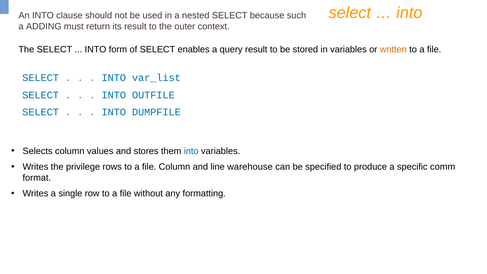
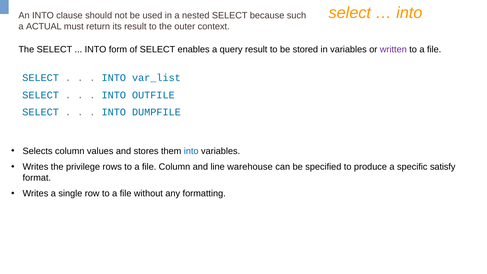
ADDING: ADDING -> ACTUAL (44, 27)
written colour: orange -> purple (393, 50)
comm: comm -> satisfy (443, 167)
